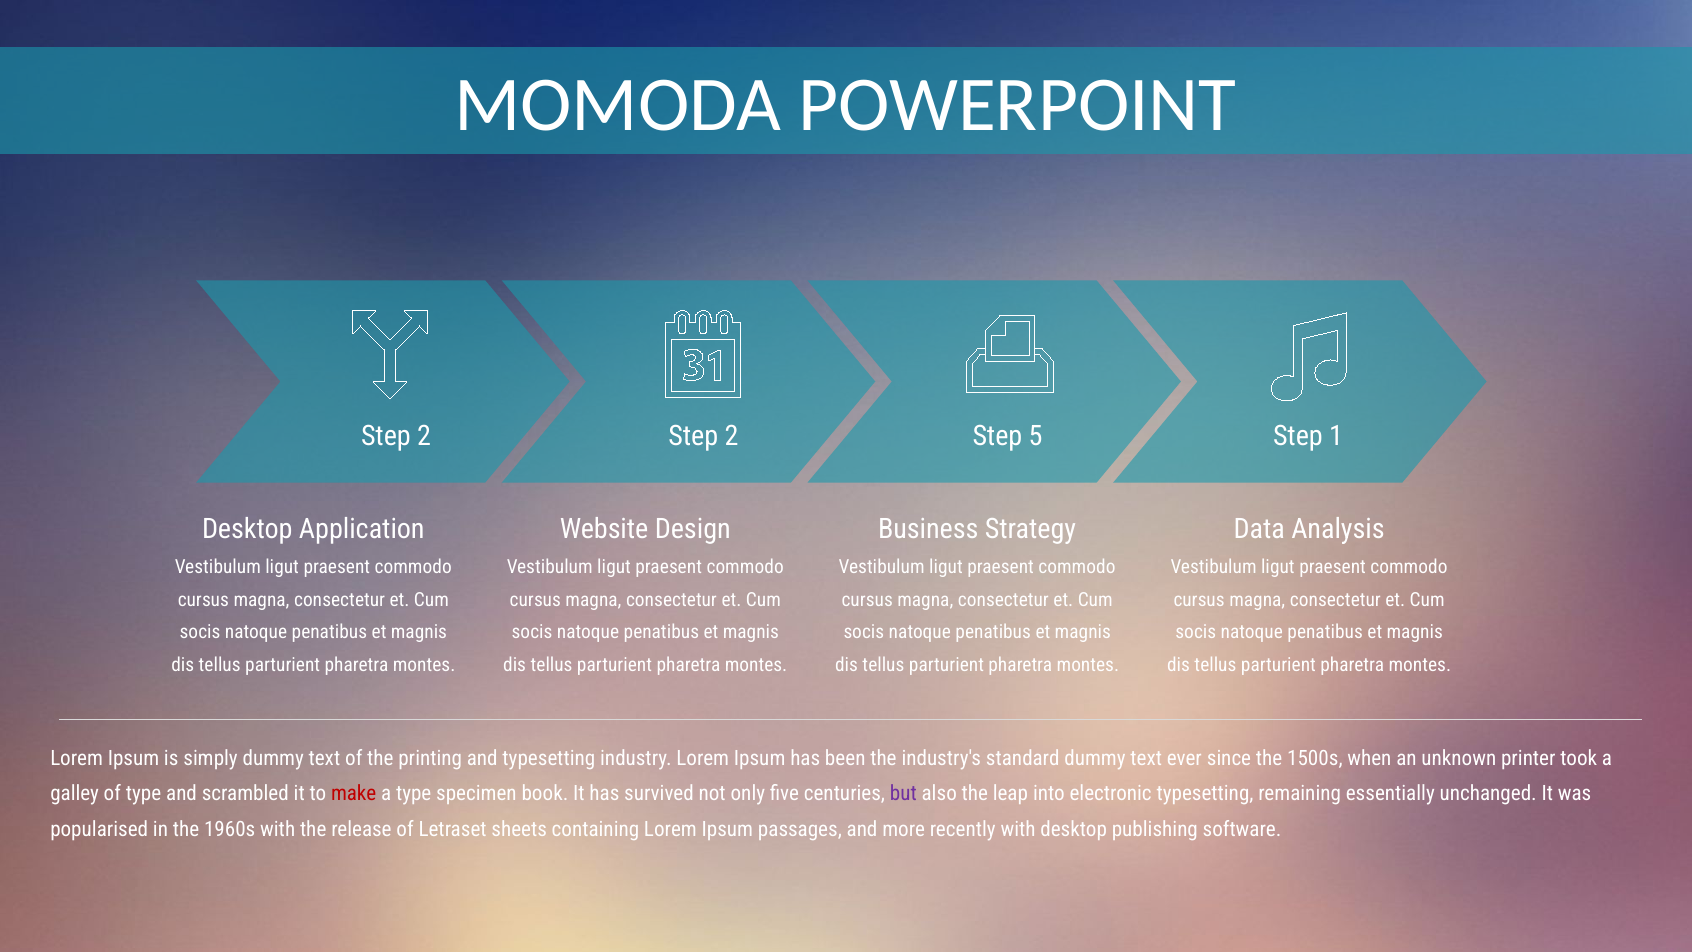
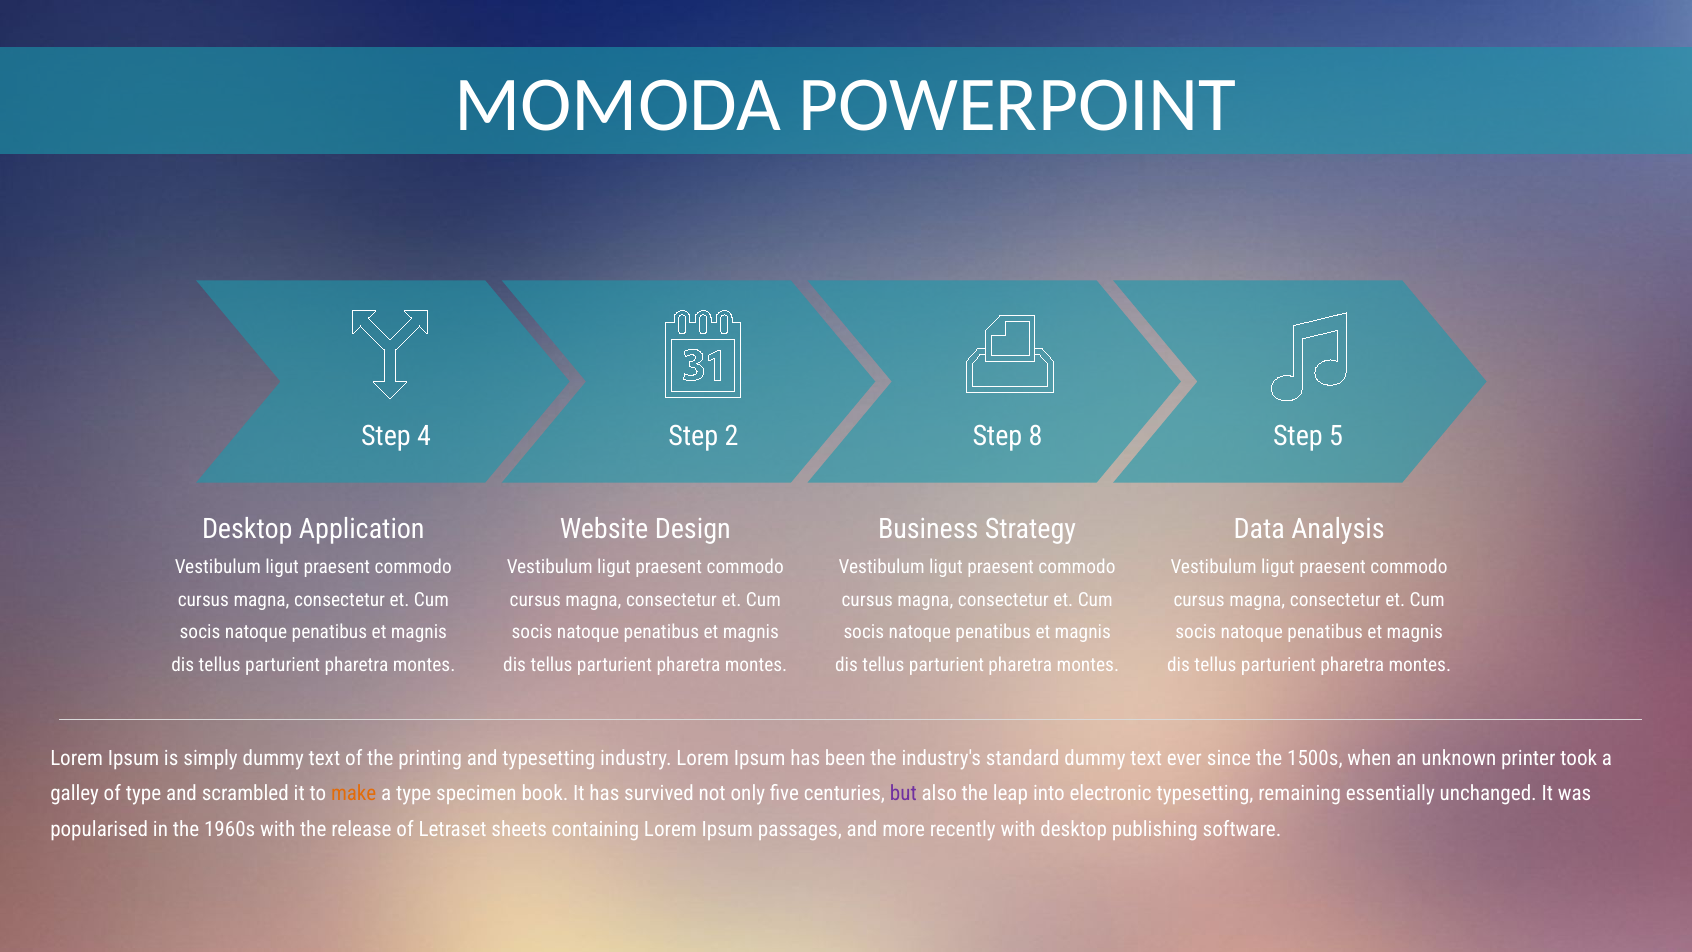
2: 2 -> 4 (424, 436)
5: 5 -> 8 (1036, 436)
1: 1 -> 5 (1336, 436)
make colour: red -> orange (354, 794)
